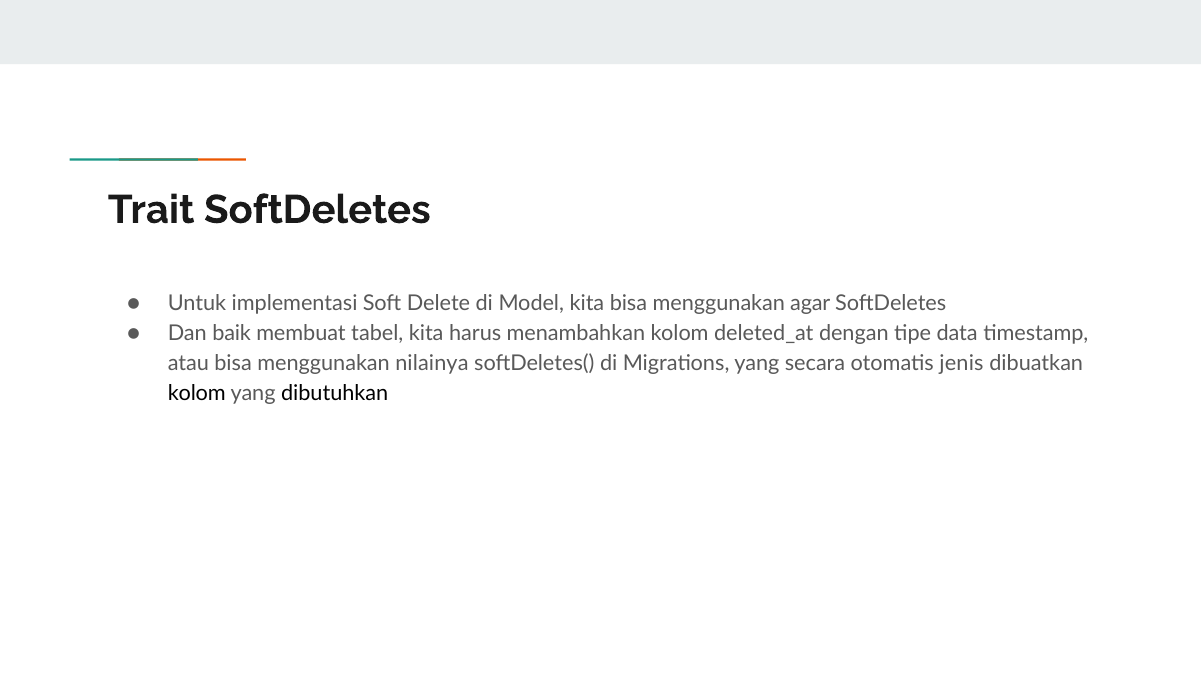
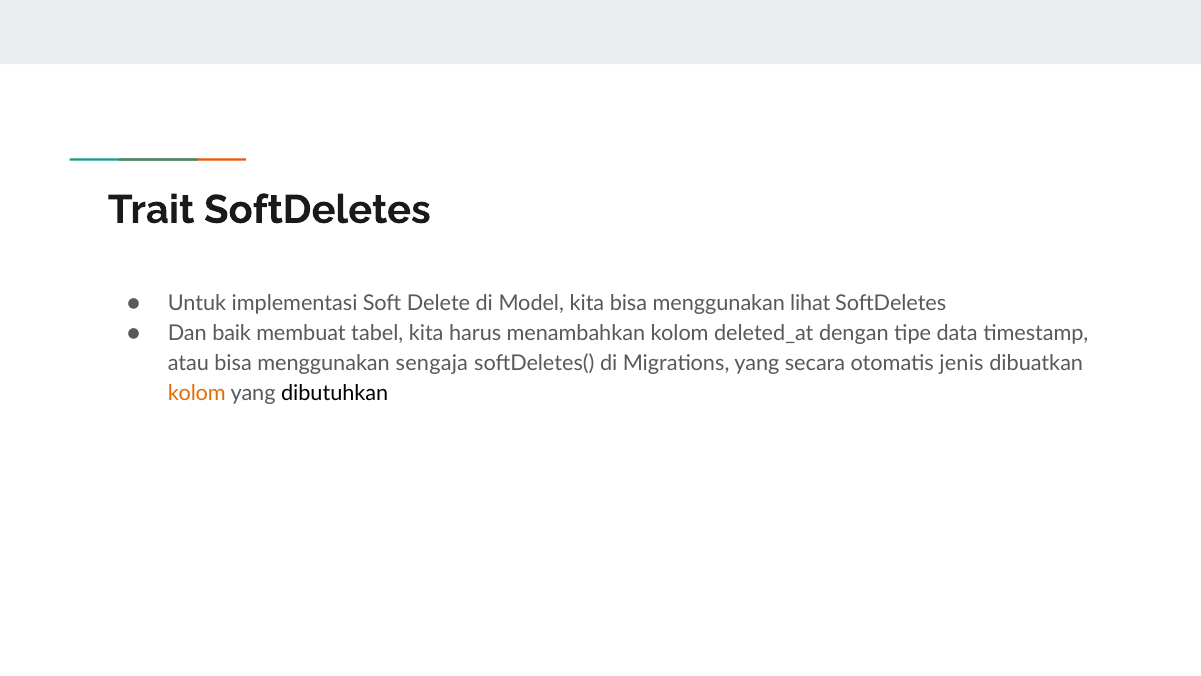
agar: agar -> lihat (810, 303)
nilainya: nilainya -> sengaja (432, 363)
kolom colour: black -> orange (197, 393)
